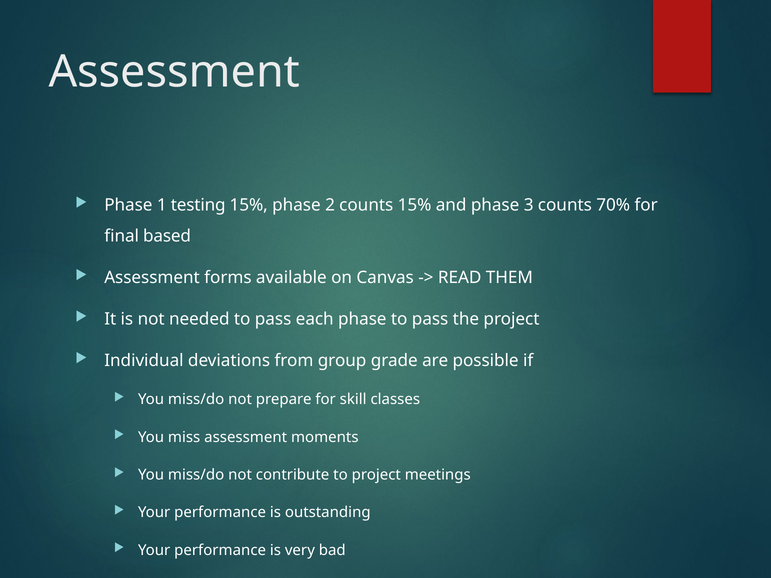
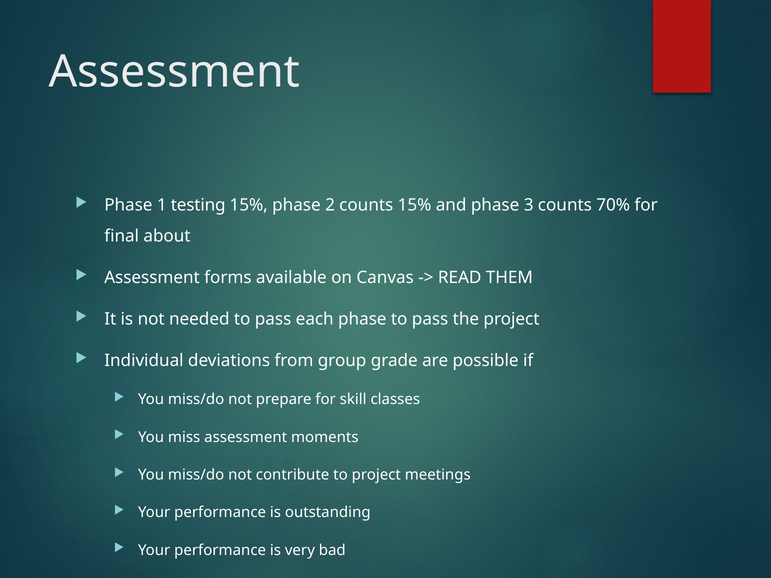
based: based -> about (167, 236)
